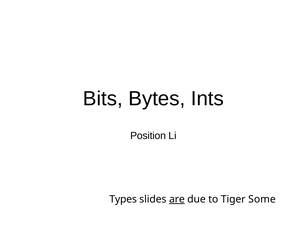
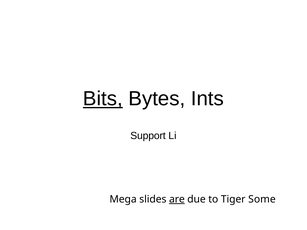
Bits underline: none -> present (103, 99)
Position: Position -> Support (148, 136)
Types: Types -> Mega (123, 199)
